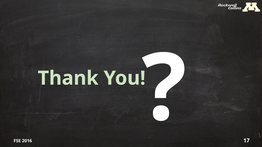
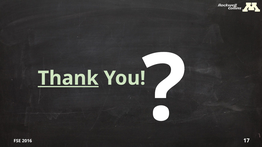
Thank underline: none -> present (68, 78)
